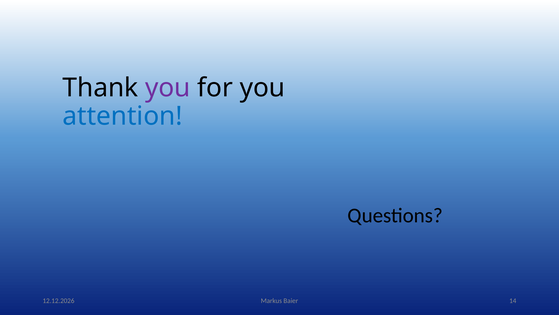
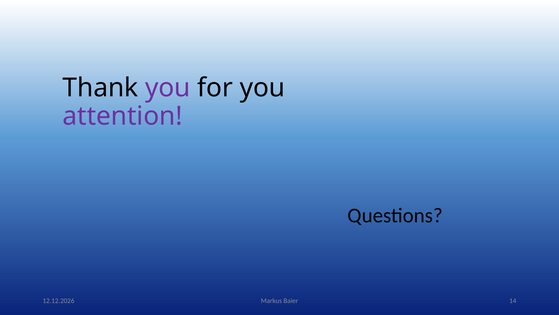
attention colour: blue -> purple (123, 116)
